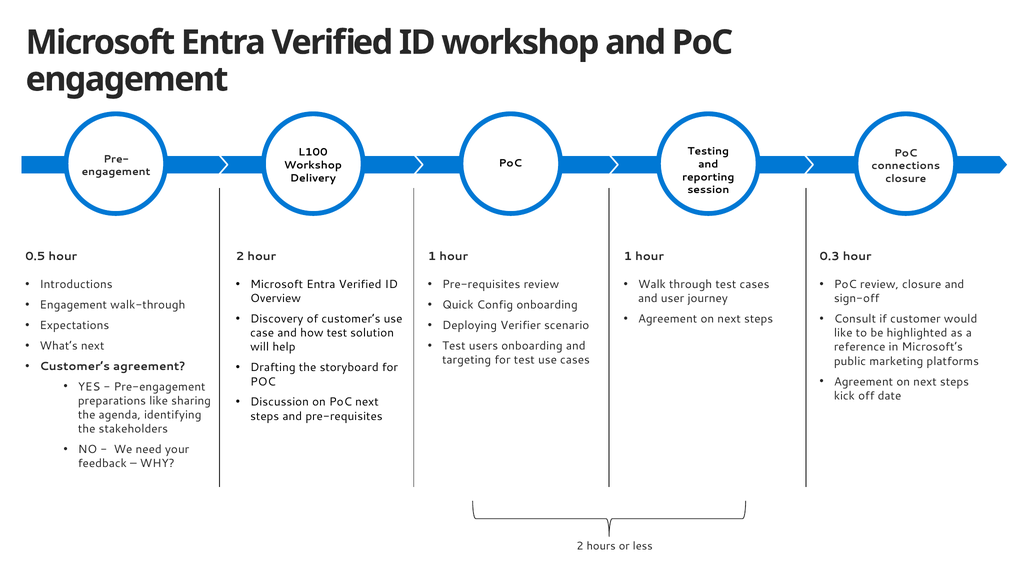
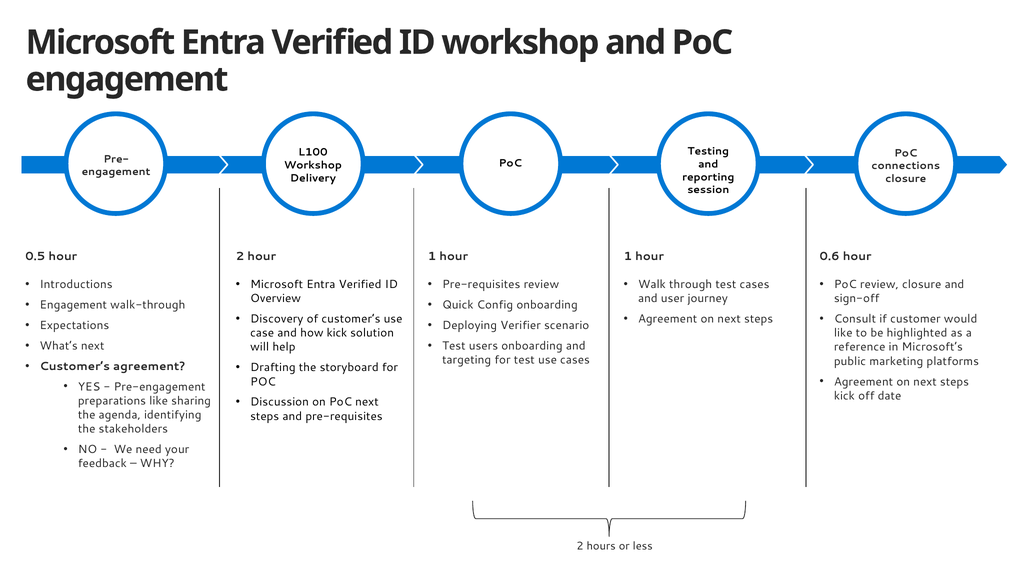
0.3: 0.3 -> 0.6 (830, 256)
how test: test -> kick (337, 333)
